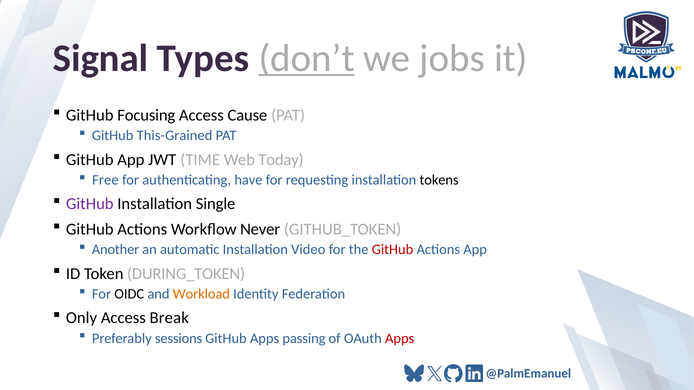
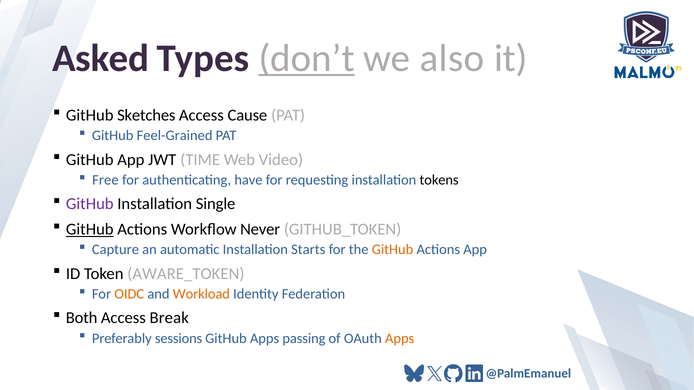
Signal: Signal -> Asked (101, 58)
jobs: jobs -> also (452, 58)
Focusing: Focusing -> Sketches (146, 115)
This-Grained: This-Grained -> Feel-Grained (175, 136)
Today: Today -> Video (281, 160)
GitHub underline: none -> present (90, 229)
Another: Another -> Capture (115, 250)
Video: Video -> Starts (308, 250)
GitHub colour: red -> orange (393, 250)
DURING_TOKEN: DURING_TOKEN -> AWARE_TOKEN (186, 274)
OIDC colour: black -> orange (129, 294)
Only: Only -> Both (82, 318)
Apps colour: red -> orange (400, 339)
